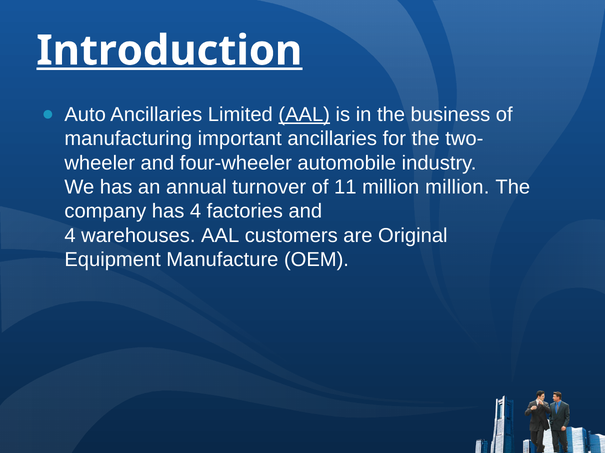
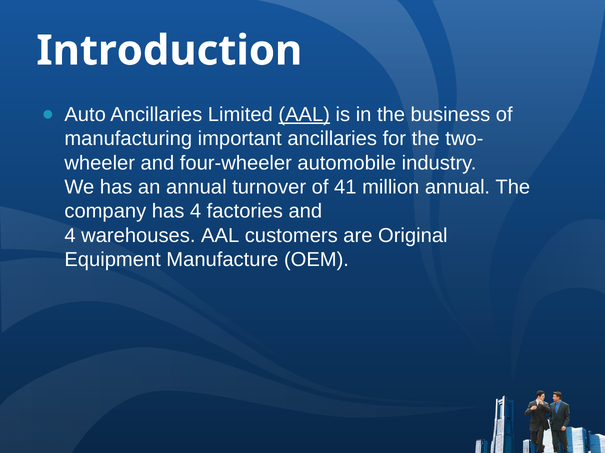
Introduction underline: present -> none (169, 51)
11: 11 -> 41 (345, 187)
million million: million -> annual (457, 187)
